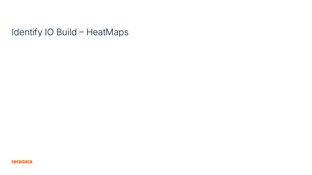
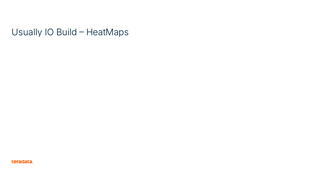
Identify: Identify -> Usually (27, 32)
